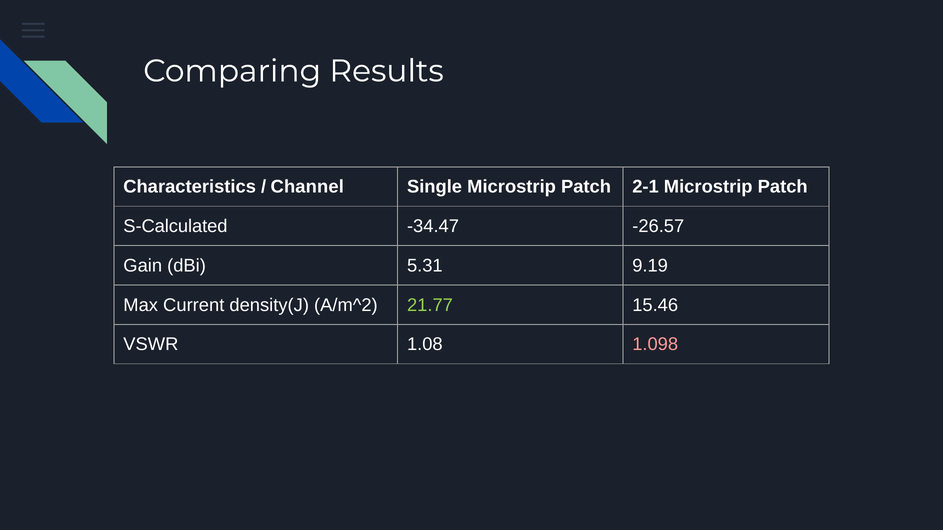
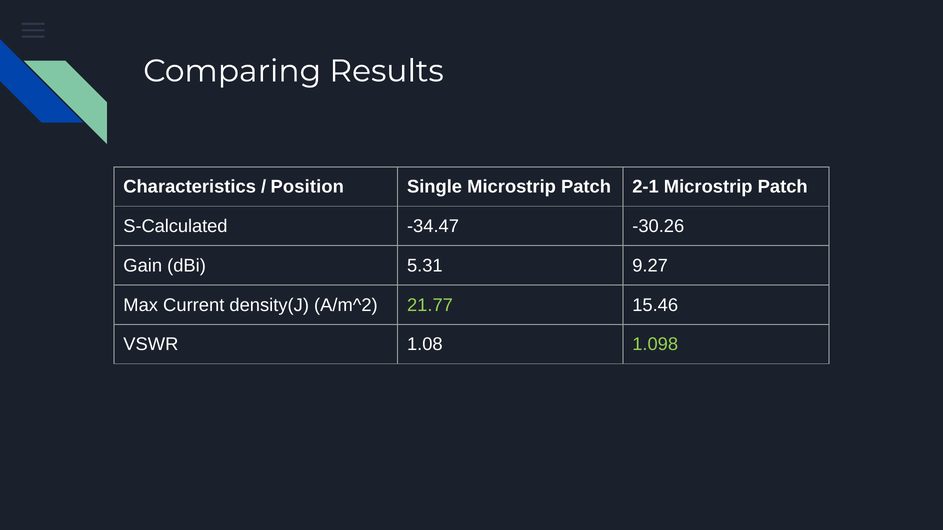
Channel: Channel -> Position (307, 187)
-26.57: -26.57 -> -30.26 (658, 226)
9.19: 9.19 -> 9.27 (650, 266)
1.098 colour: pink -> light green (655, 345)
